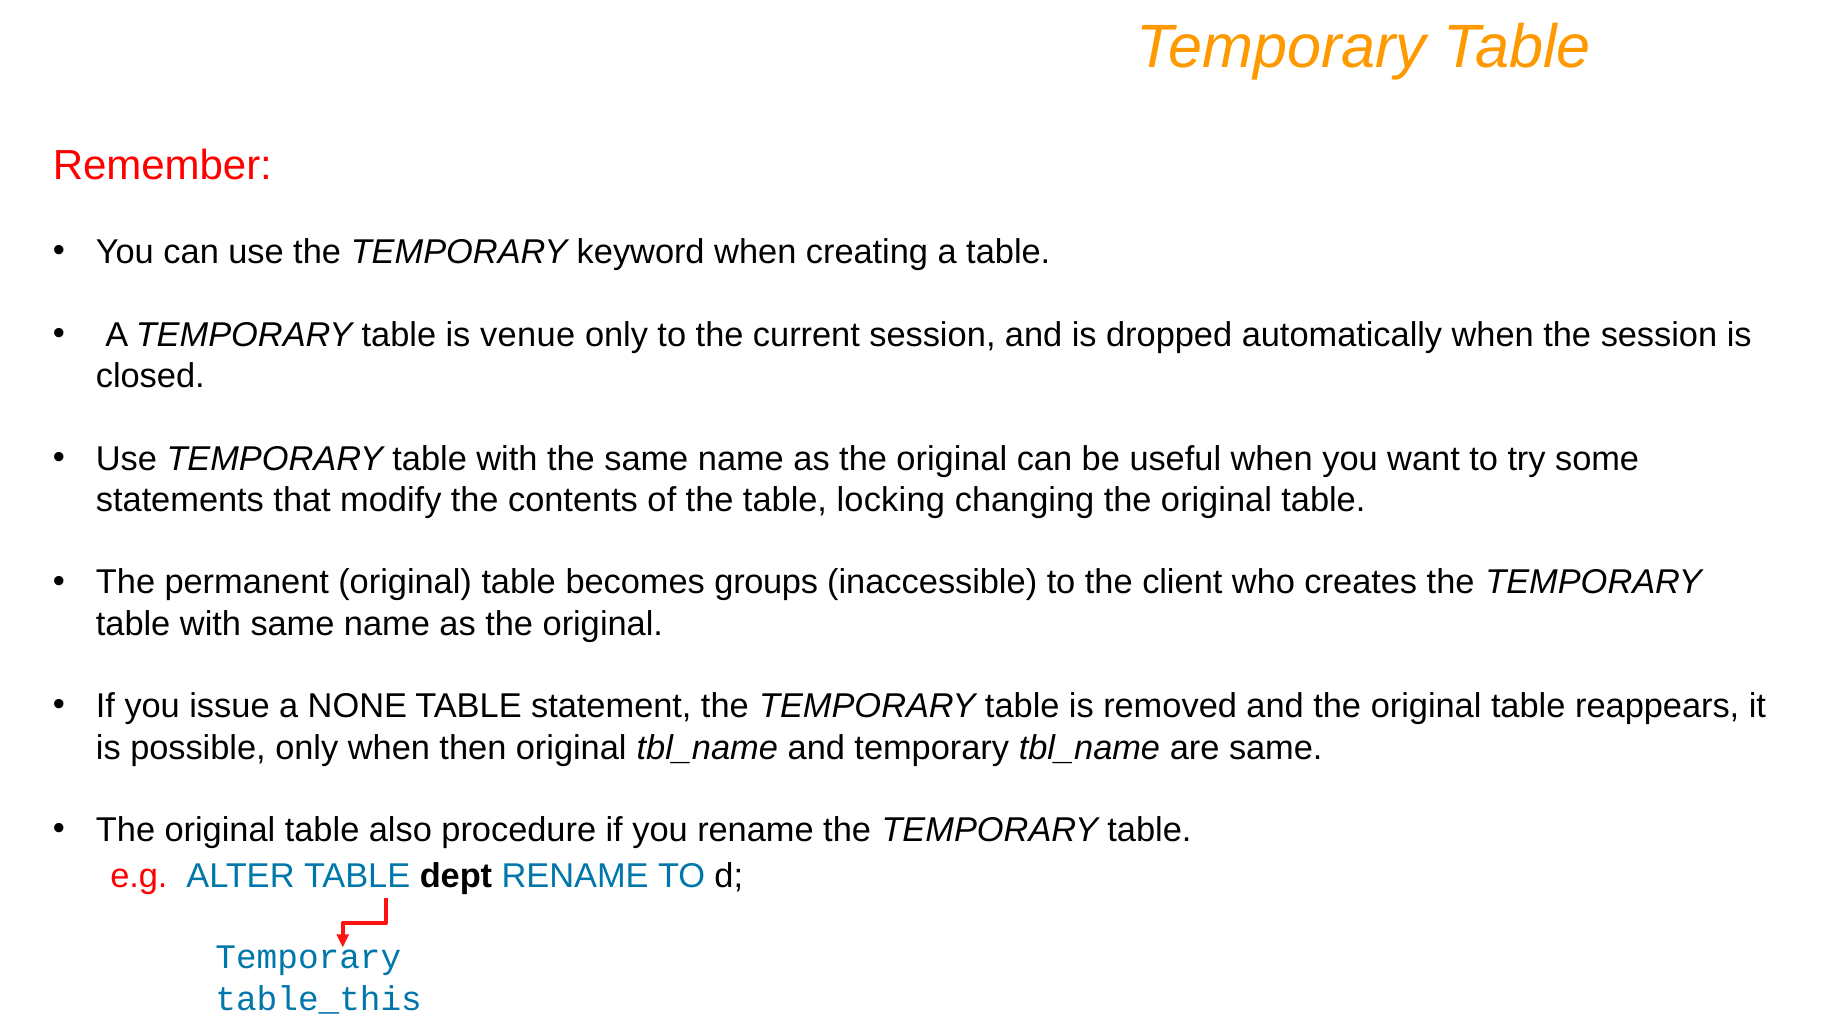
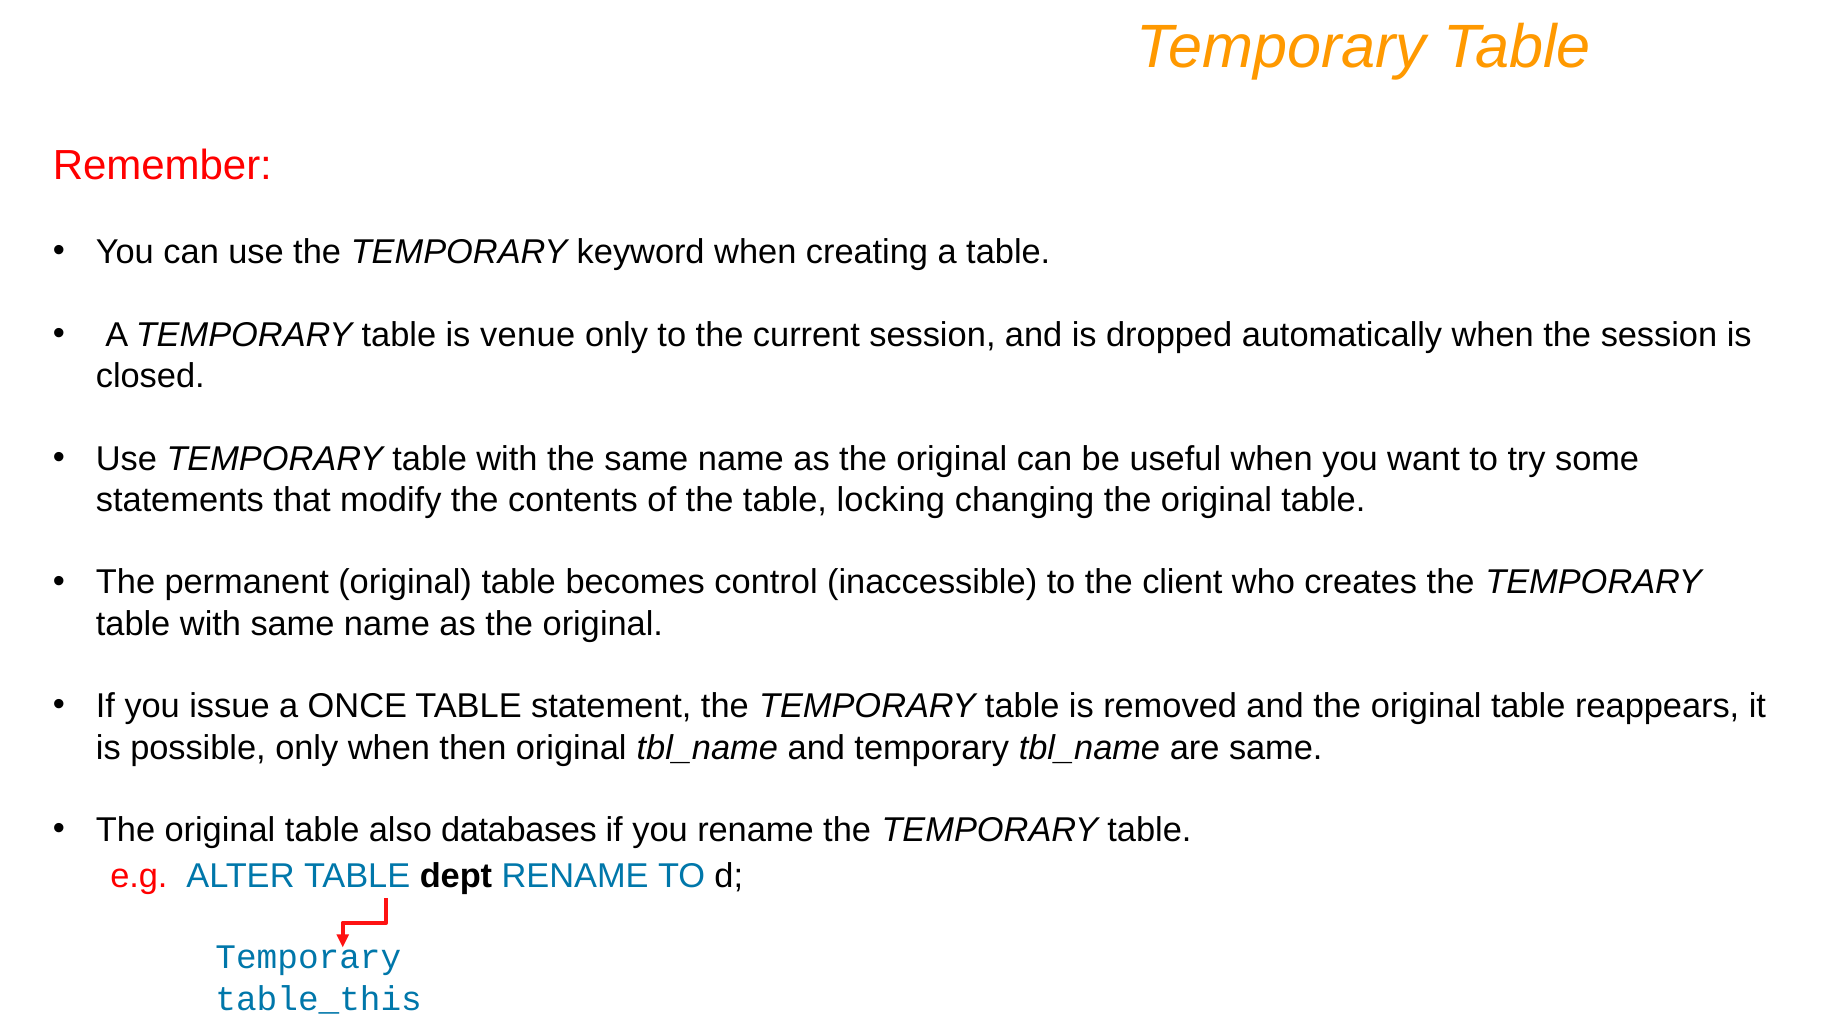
groups: groups -> control (766, 582)
NONE: NONE -> ONCE (357, 706)
procedure: procedure -> databases (519, 830)
